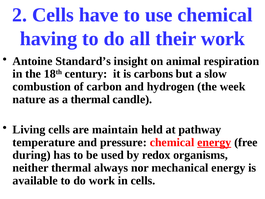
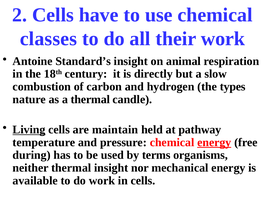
having: having -> classes (48, 39)
carbons: carbons -> directly (153, 74)
week: week -> types (233, 87)
Living underline: none -> present (29, 129)
redox: redox -> terms (156, 155)
thermal always: always -> insight (111, 168)
